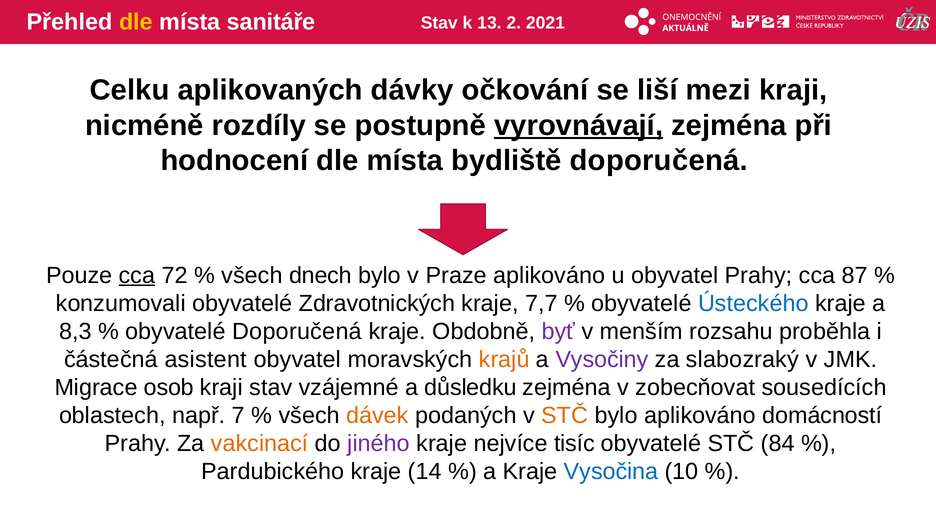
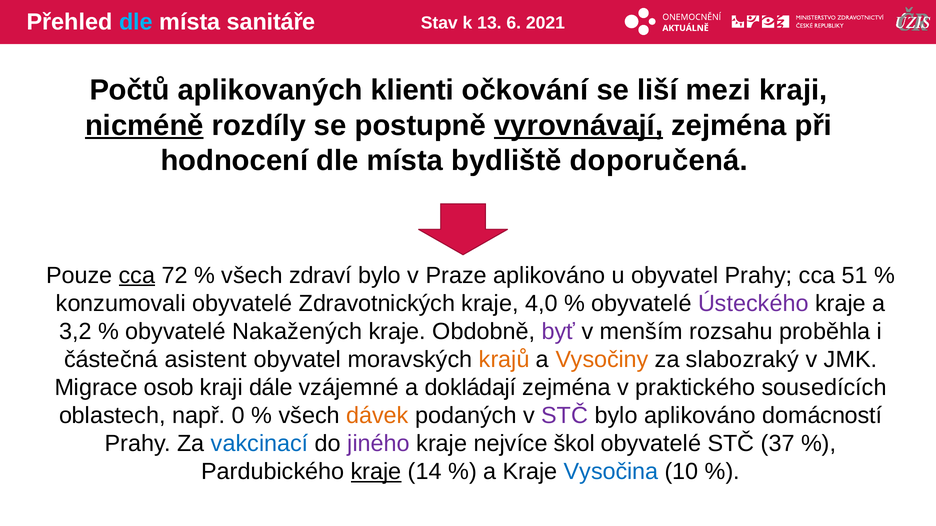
dle colour: yellow -> light blue (136, 22)
2: 2 -> 6 (514, 23)
Celku: Celku -> Počtů (130, 90)
dávky: dávky -> klienti (412, 90)
nicméně underline: none -> present (144, 126)
dnech: dnech -> zdraví (320, 276)
87: 87 -> 51 (855, 276)
7,7: 7,7 -> 4,0 (541, 304)
Ústeckého colour: blue -> purple (753, 304)
8,3: 8,3 -> 3,2 (75, 332)
obyvatelé Doporučená: Doporučená -> Nakažených (297, 332)
Vysočiny colour: purple -> orange (602, 360)
kraji stav: stav -> dále (271, 388)
důsledku: důsledku -> dokládají (470, 388)
zobecňovat: zobecňovat -> praktického (695, 388)
7: 7 -> 0 (238, 416)
STČ colour: orange -> purple (565, 416)
vakcinací colour: orange -> blue (260, 444)
tisíc: tisíc -> škol (574, 444)
84: 84 -> 37 (778, 444)
kraje underline: none -> present (376, 472)
